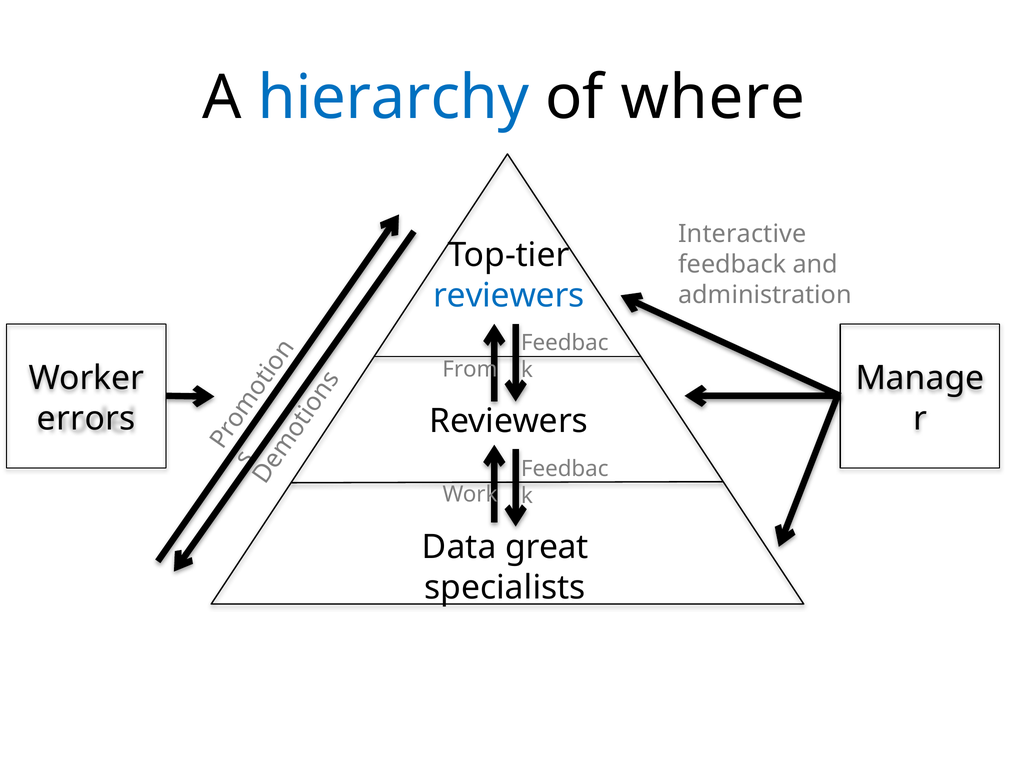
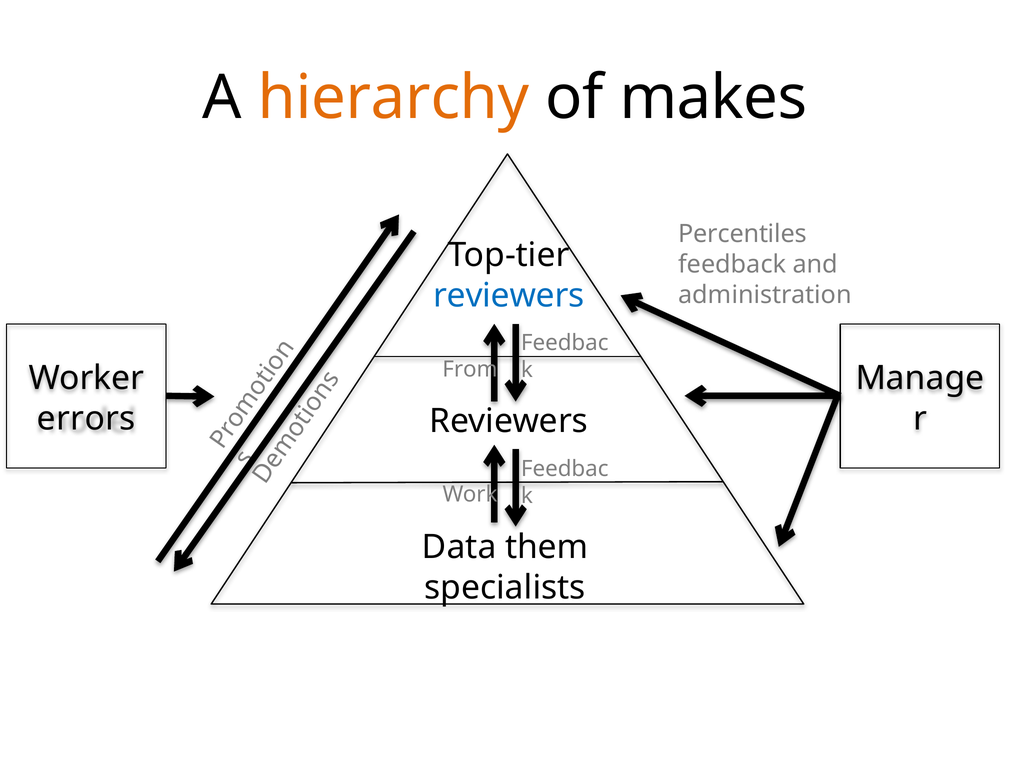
hierarchy colour: blue -> orange (393, 98)
where: where -> makes (713, 98)
Interactive: Interactive -> Percentiles (743, 234)
great: great -> them (547, 547)
